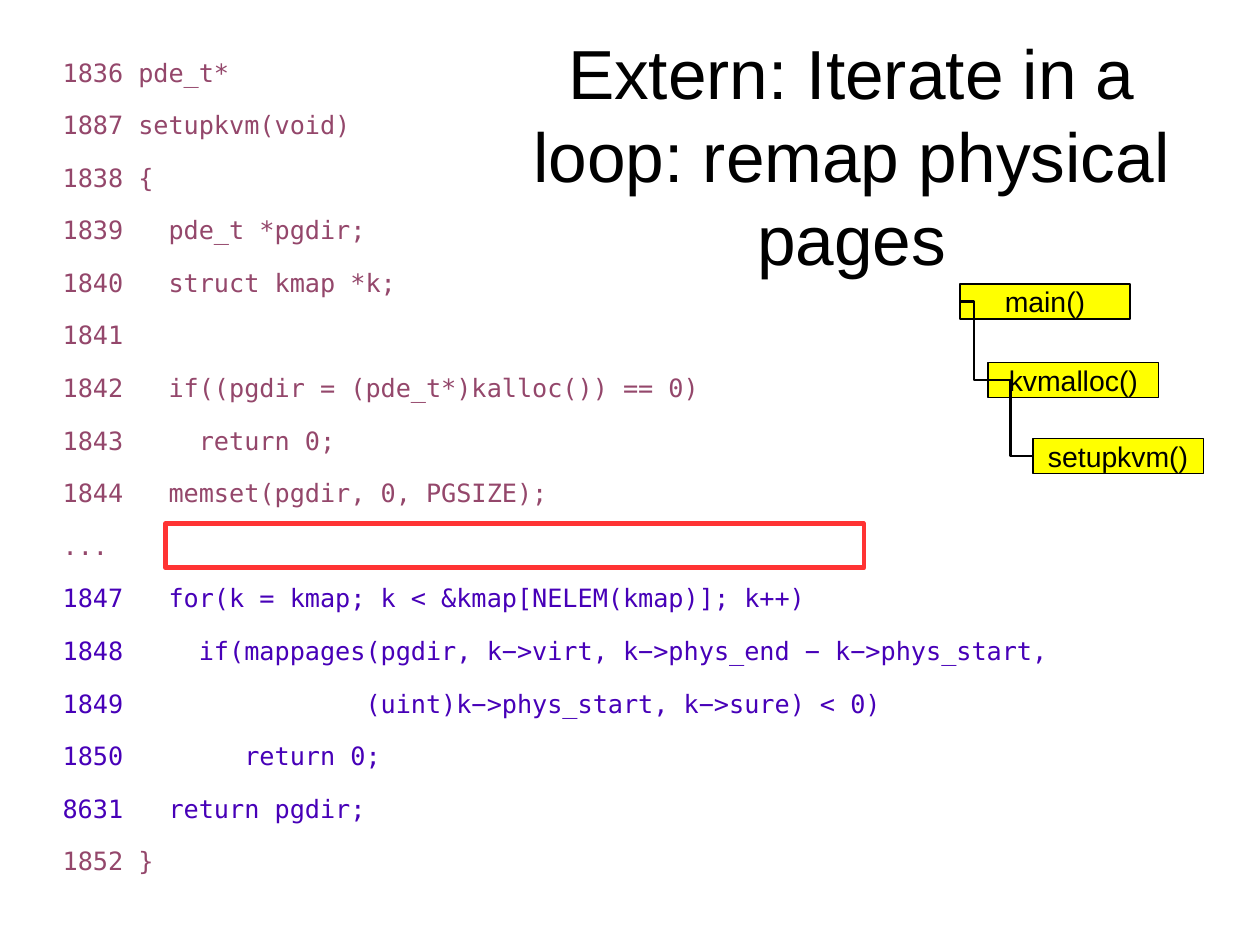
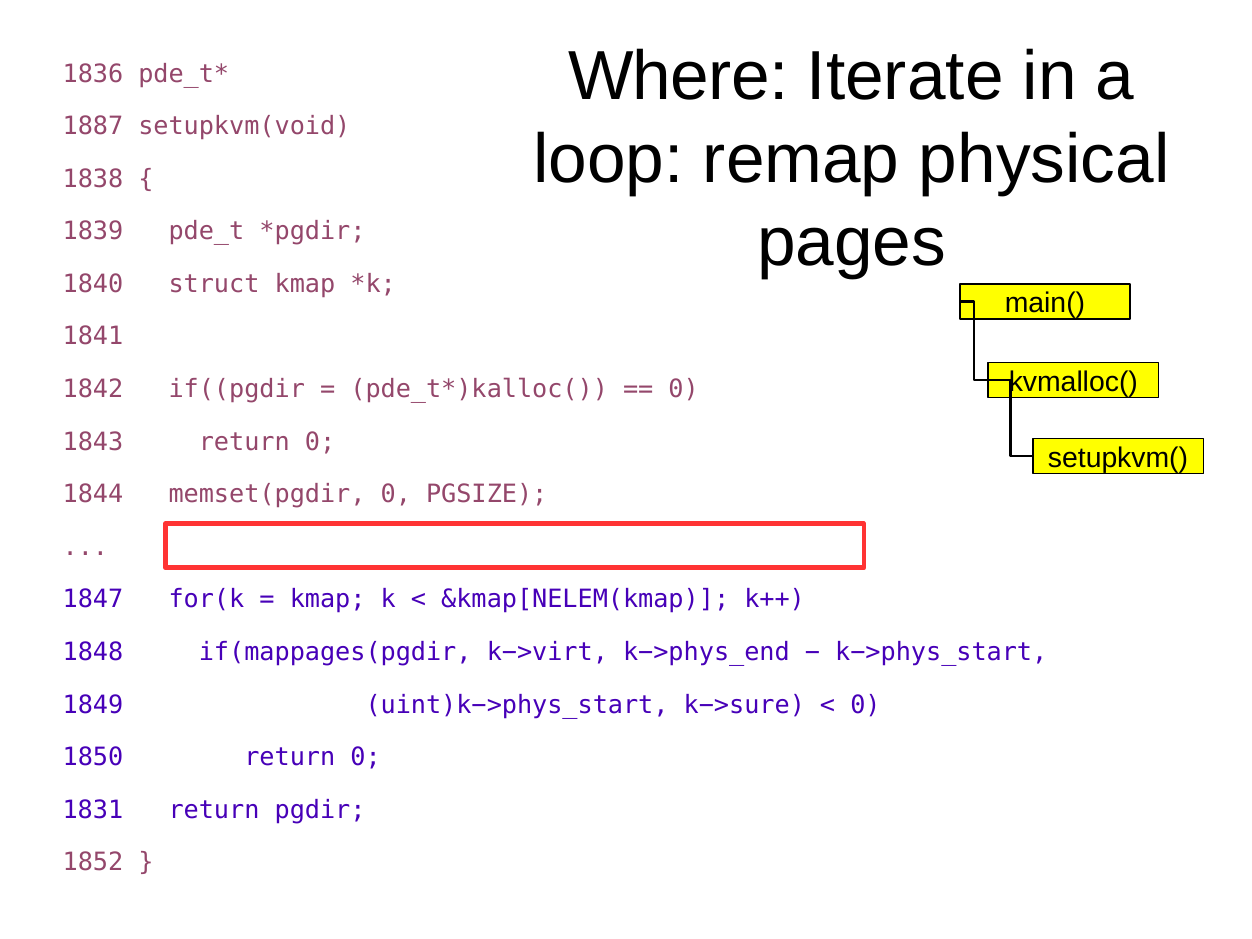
Extern: Extern -> Where (678, 76)
8631: 8631 -> 1831 (93, 810)
